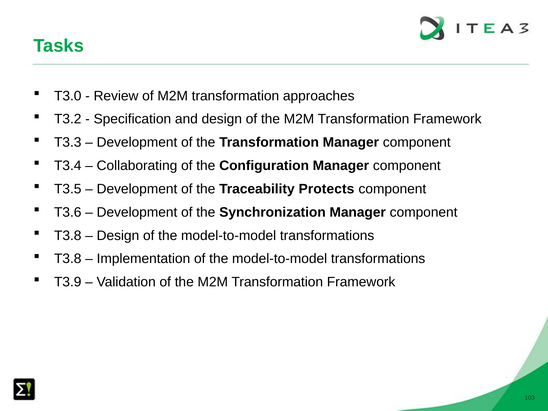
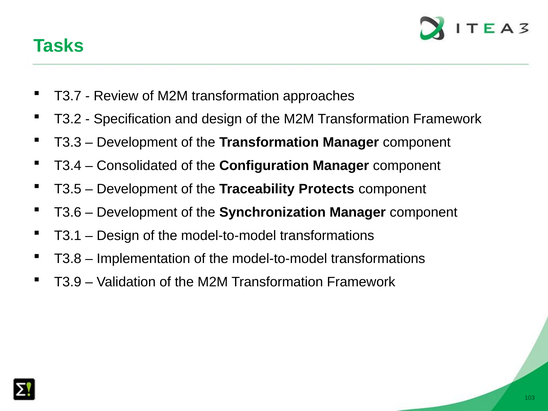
T3.0: T3.0 -> T3.7 (68, 96)
Collaborating: Collaborating -> Consolidated (137, 166)
T3.8: T3.8 -> T3.1 (68, 236)
